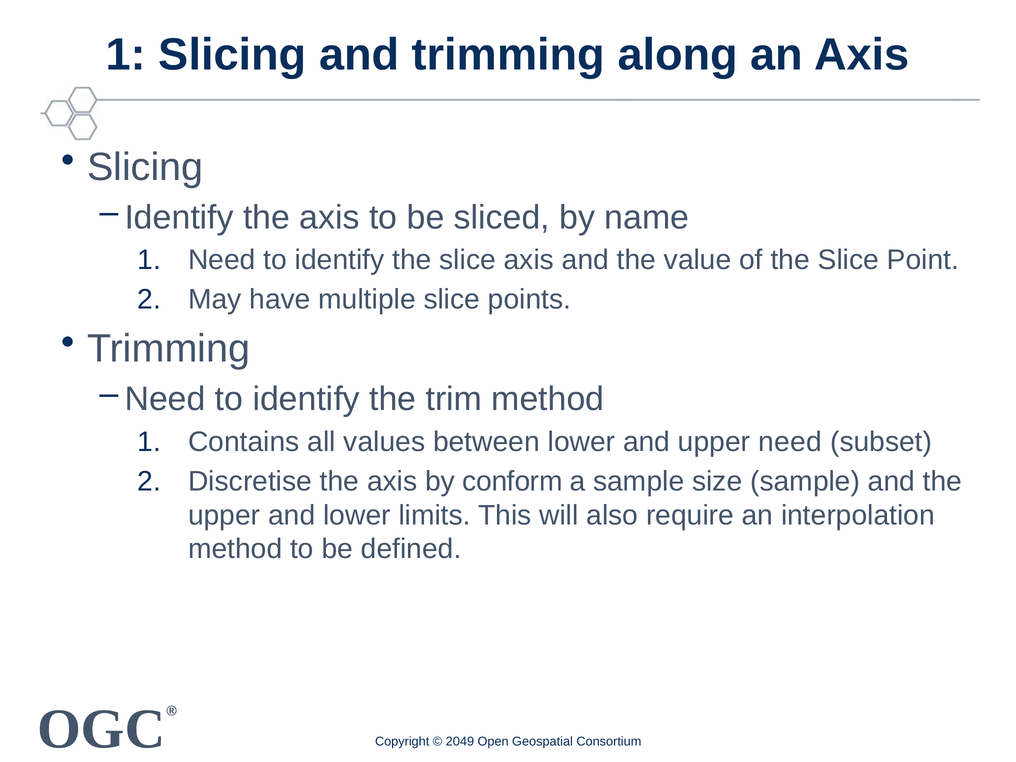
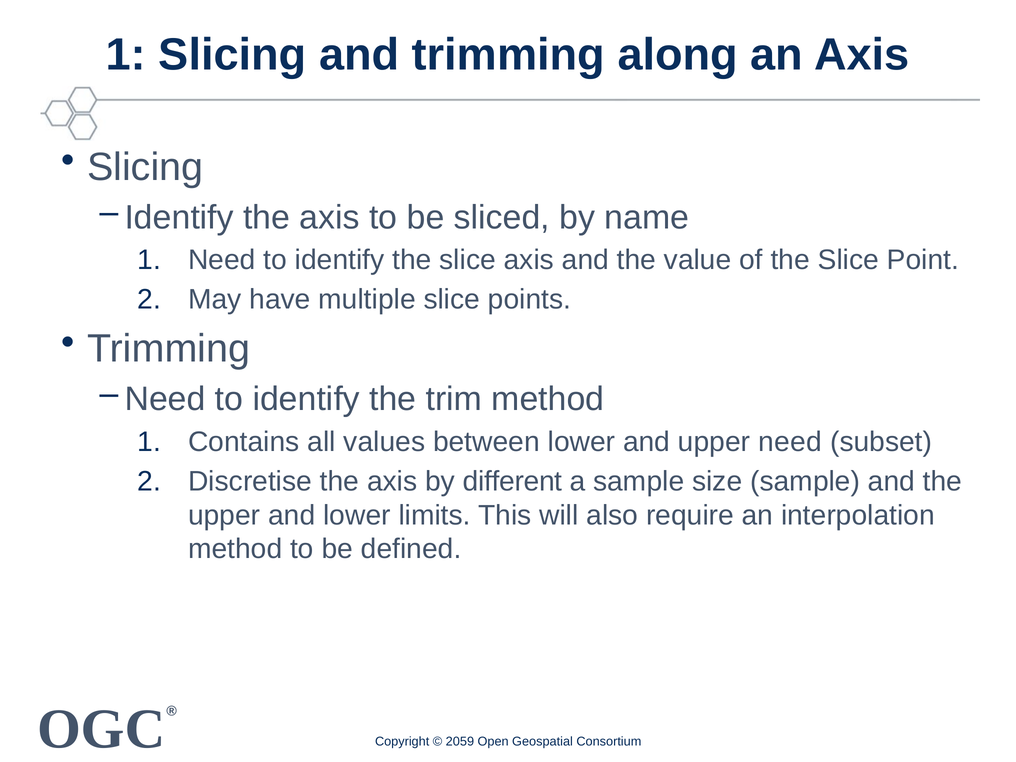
conform: conform -> different (512, 481)
2049: 2049 -> 2059 (460, 742)
